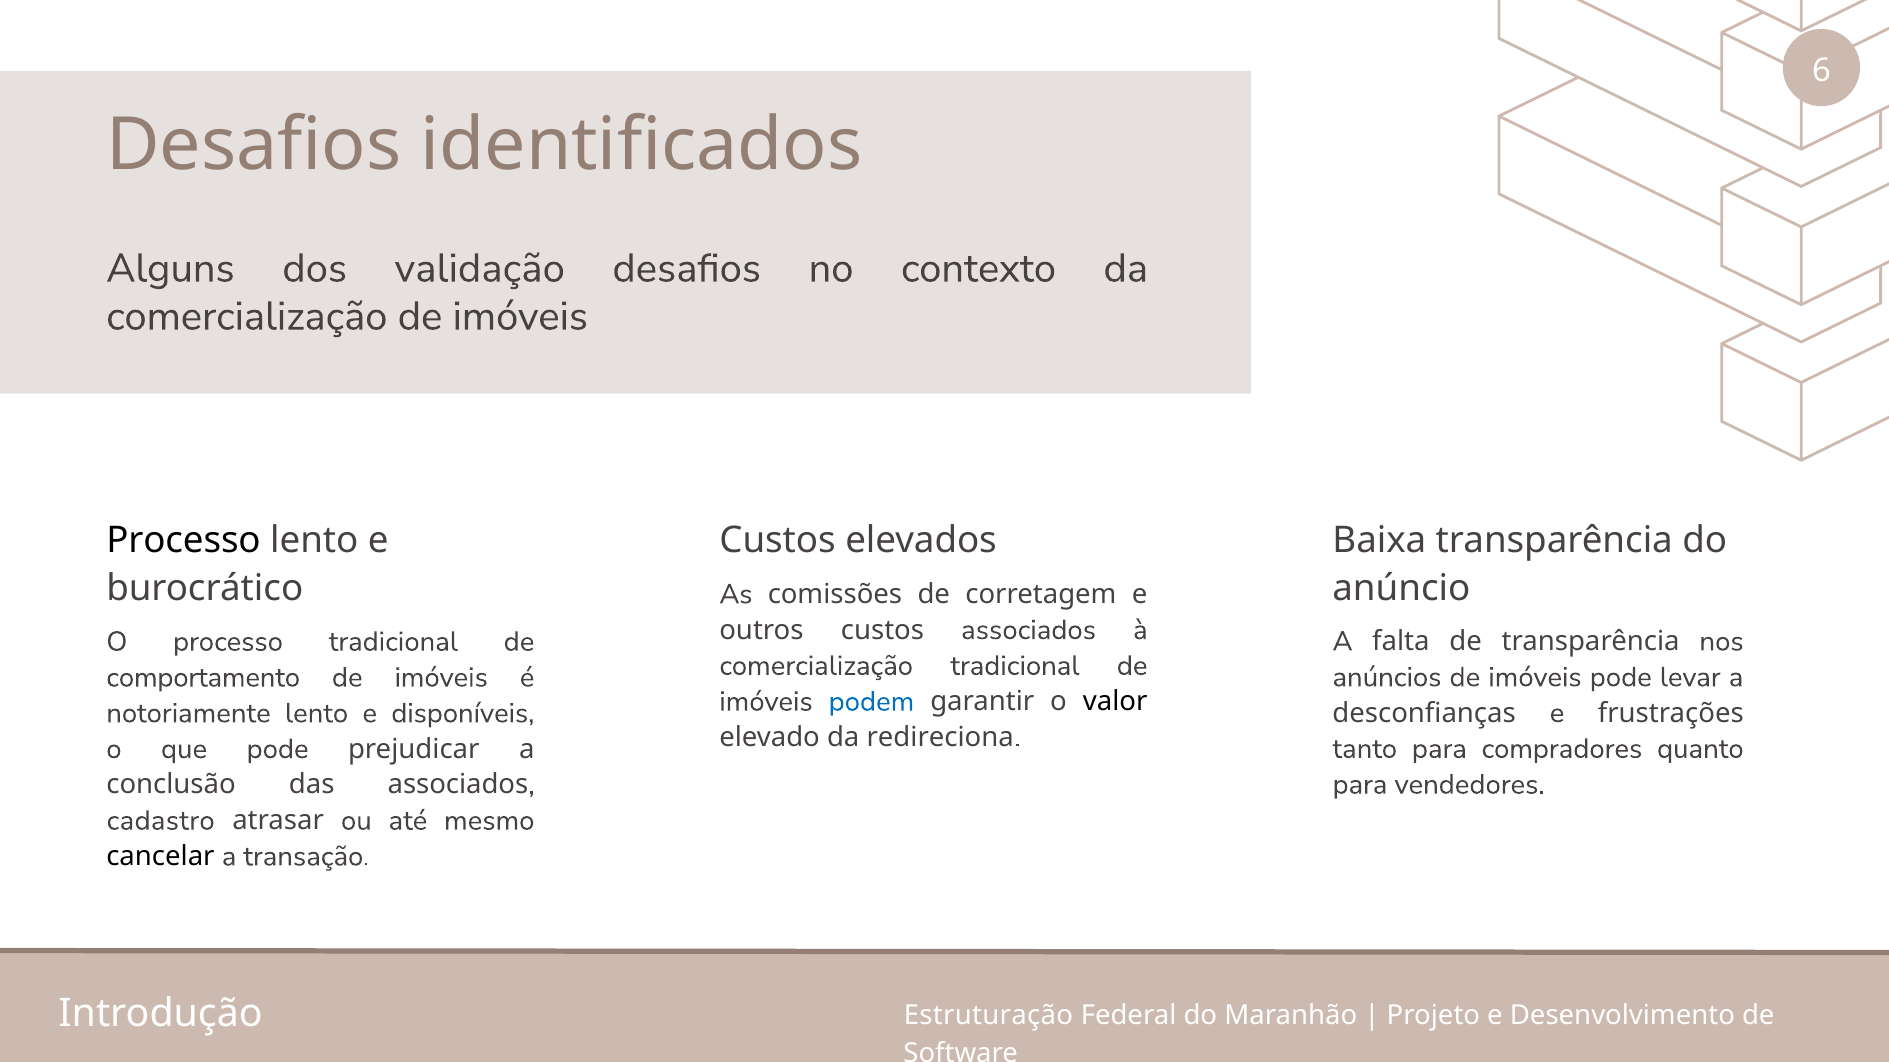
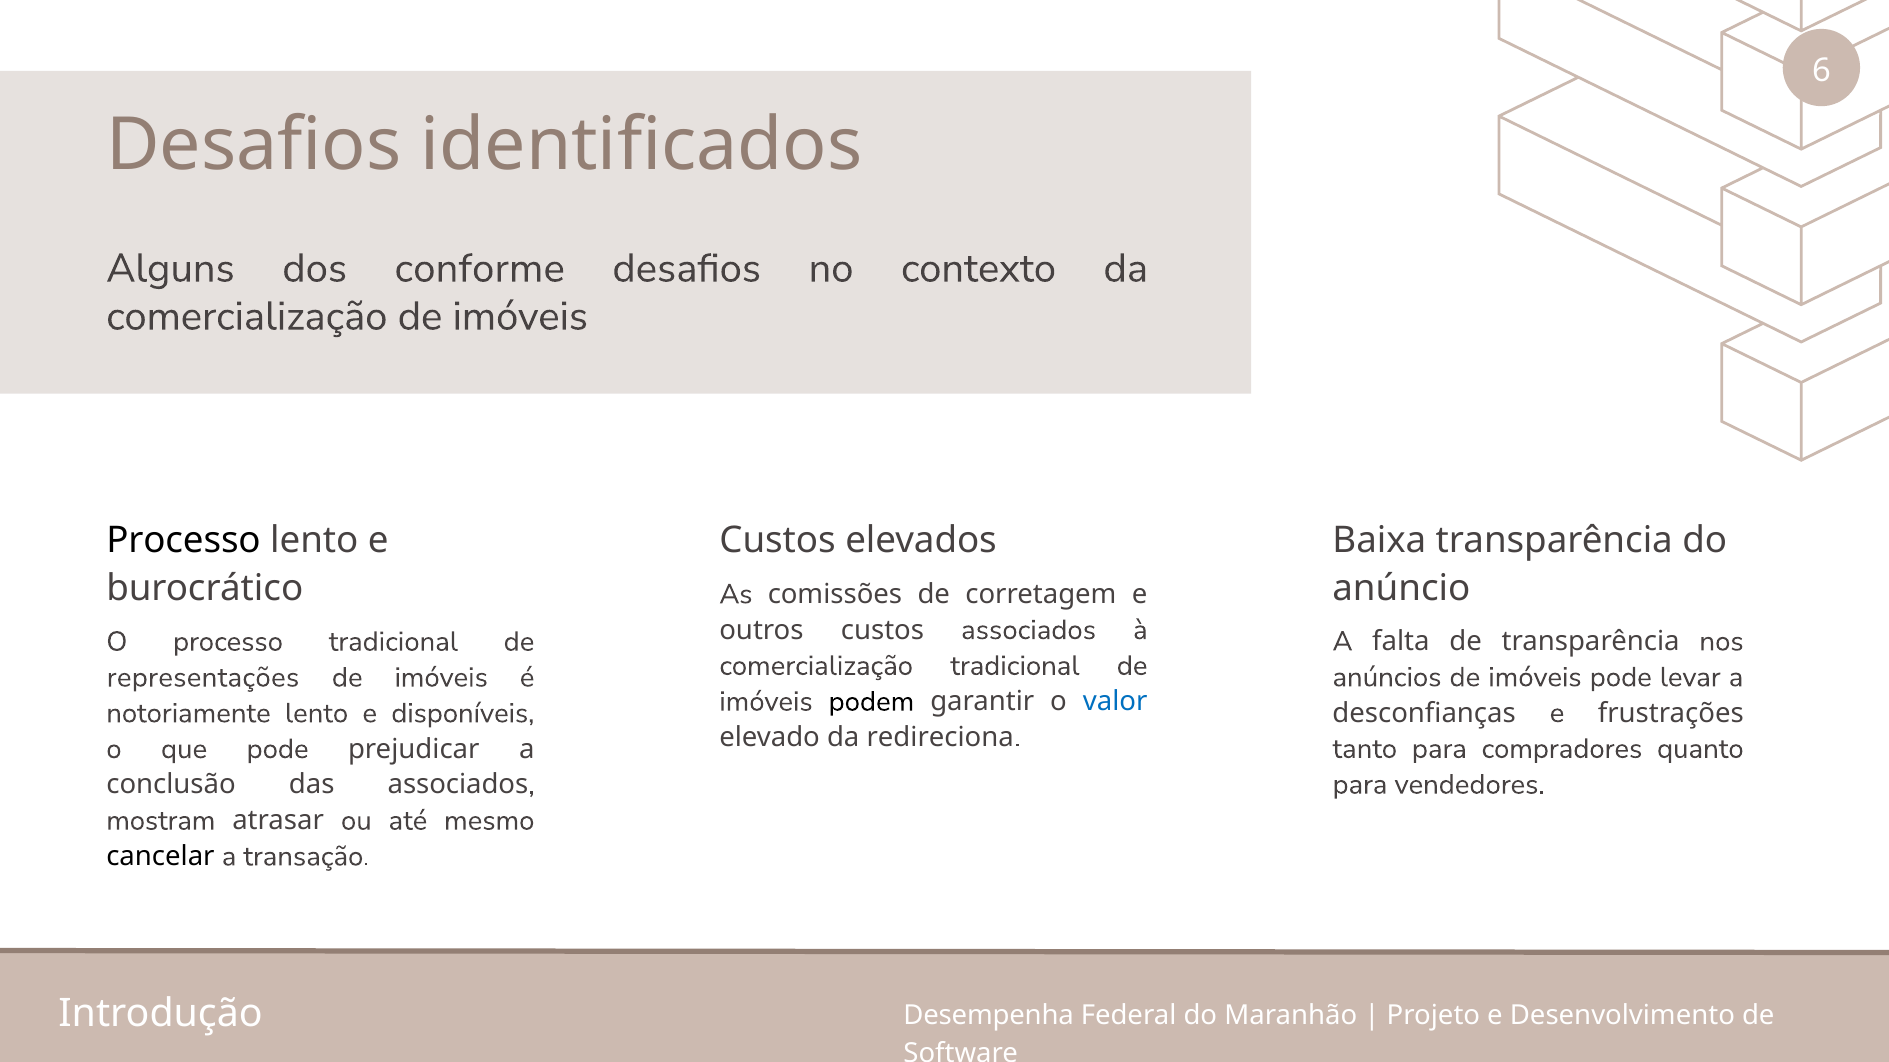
validação: validação -> conforme (480, 268)
comportamento: comportamento -> representações (203, 678)
podem colour: blue -> black (871, 702)
valor colour: black -> blue (1115, 702)
cadastro: cadastro -> mostram (161, 821)
Estruturação: Estruturação -> Desempenha (989, 1016)
